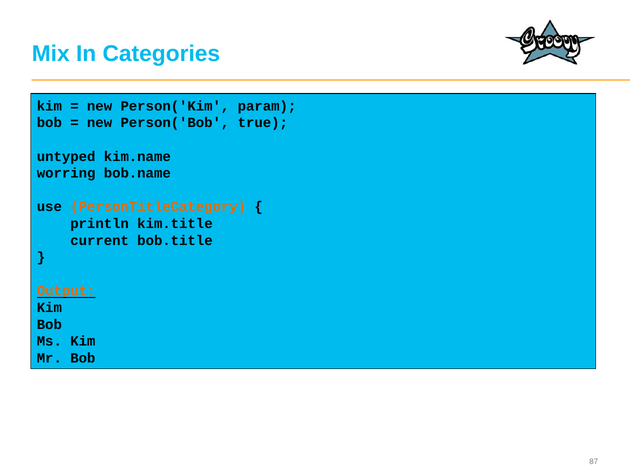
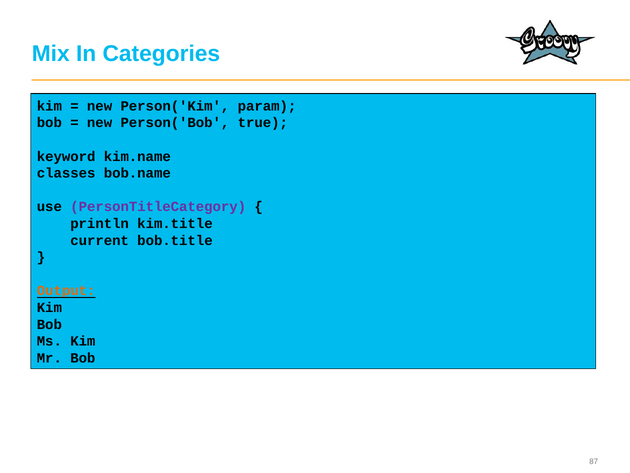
untyped: untyped -> keyword (66, 156)
worring: worring -> classes (66, 173)
PersonTitleCategory colour: orange -> purple (158, 207)
